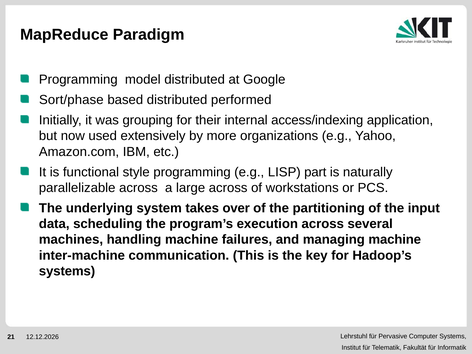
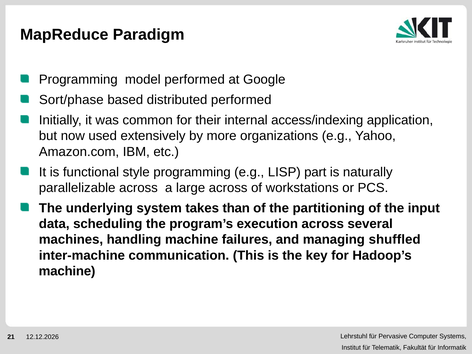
model distributed: distributed -> performed (195, 80)
grouping: grouping -> common (148, 120)
over: over -> than (236, 208)
managing machine: machine -> shuffled (395, 240)
systems: systems -> machine (67, 271)
